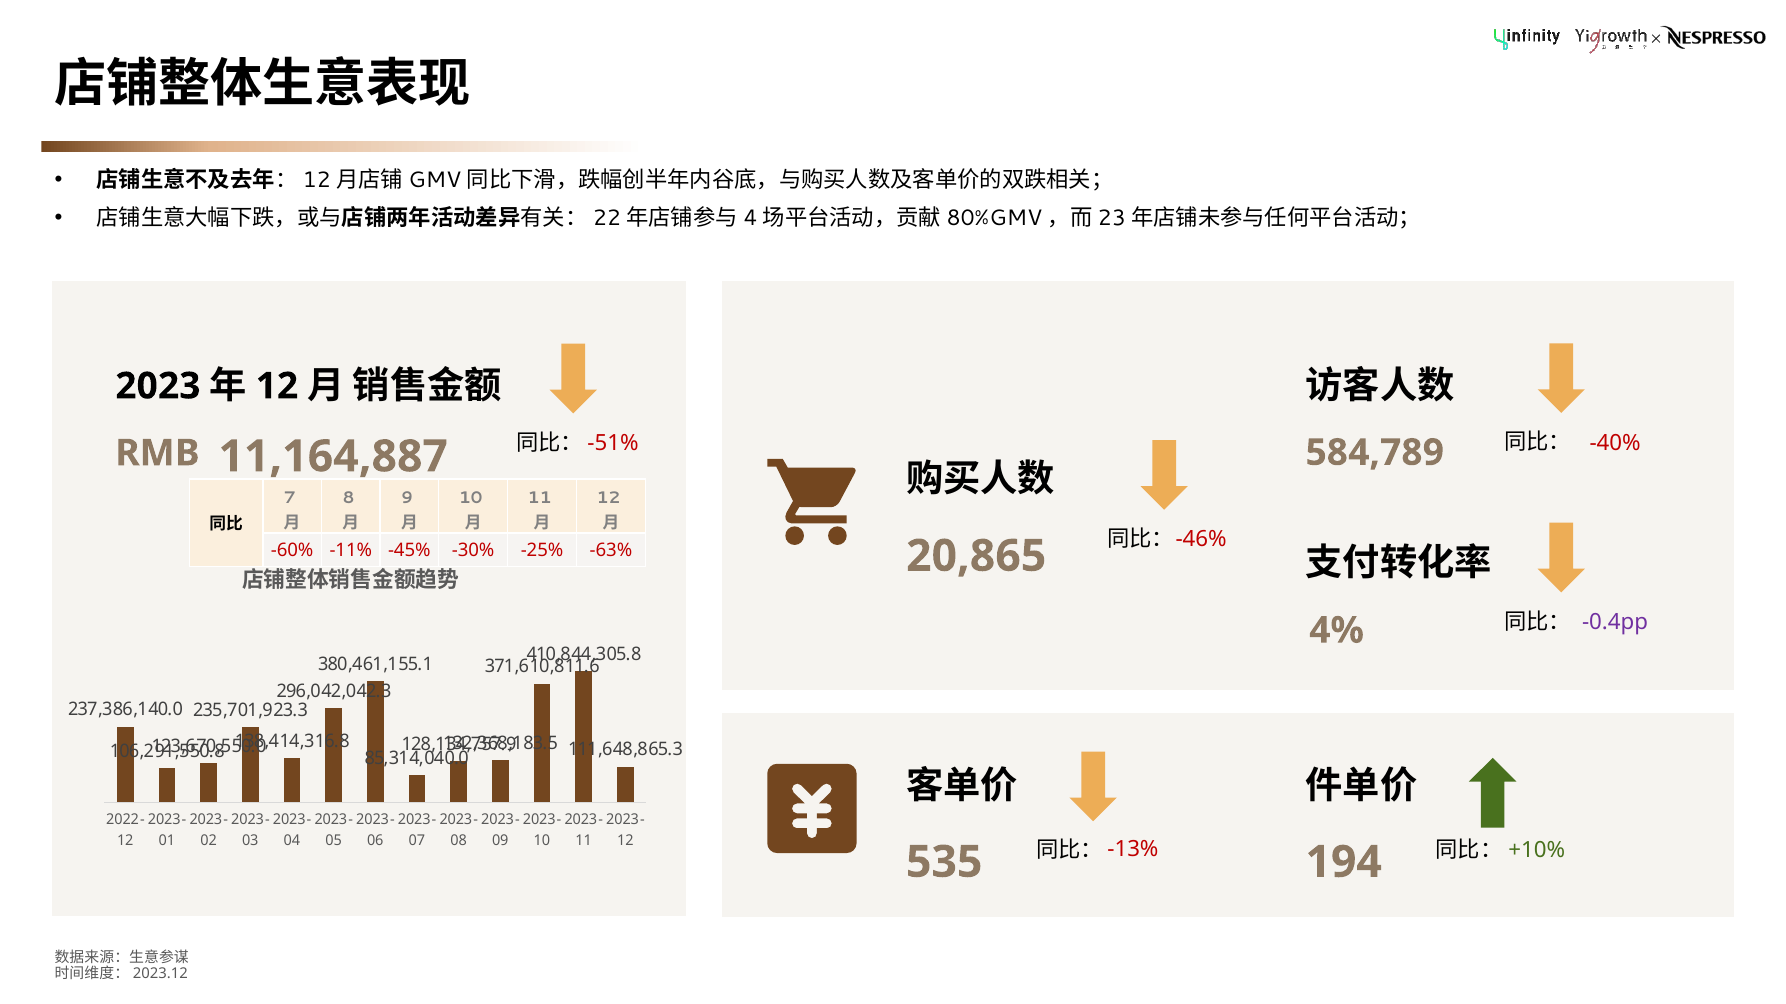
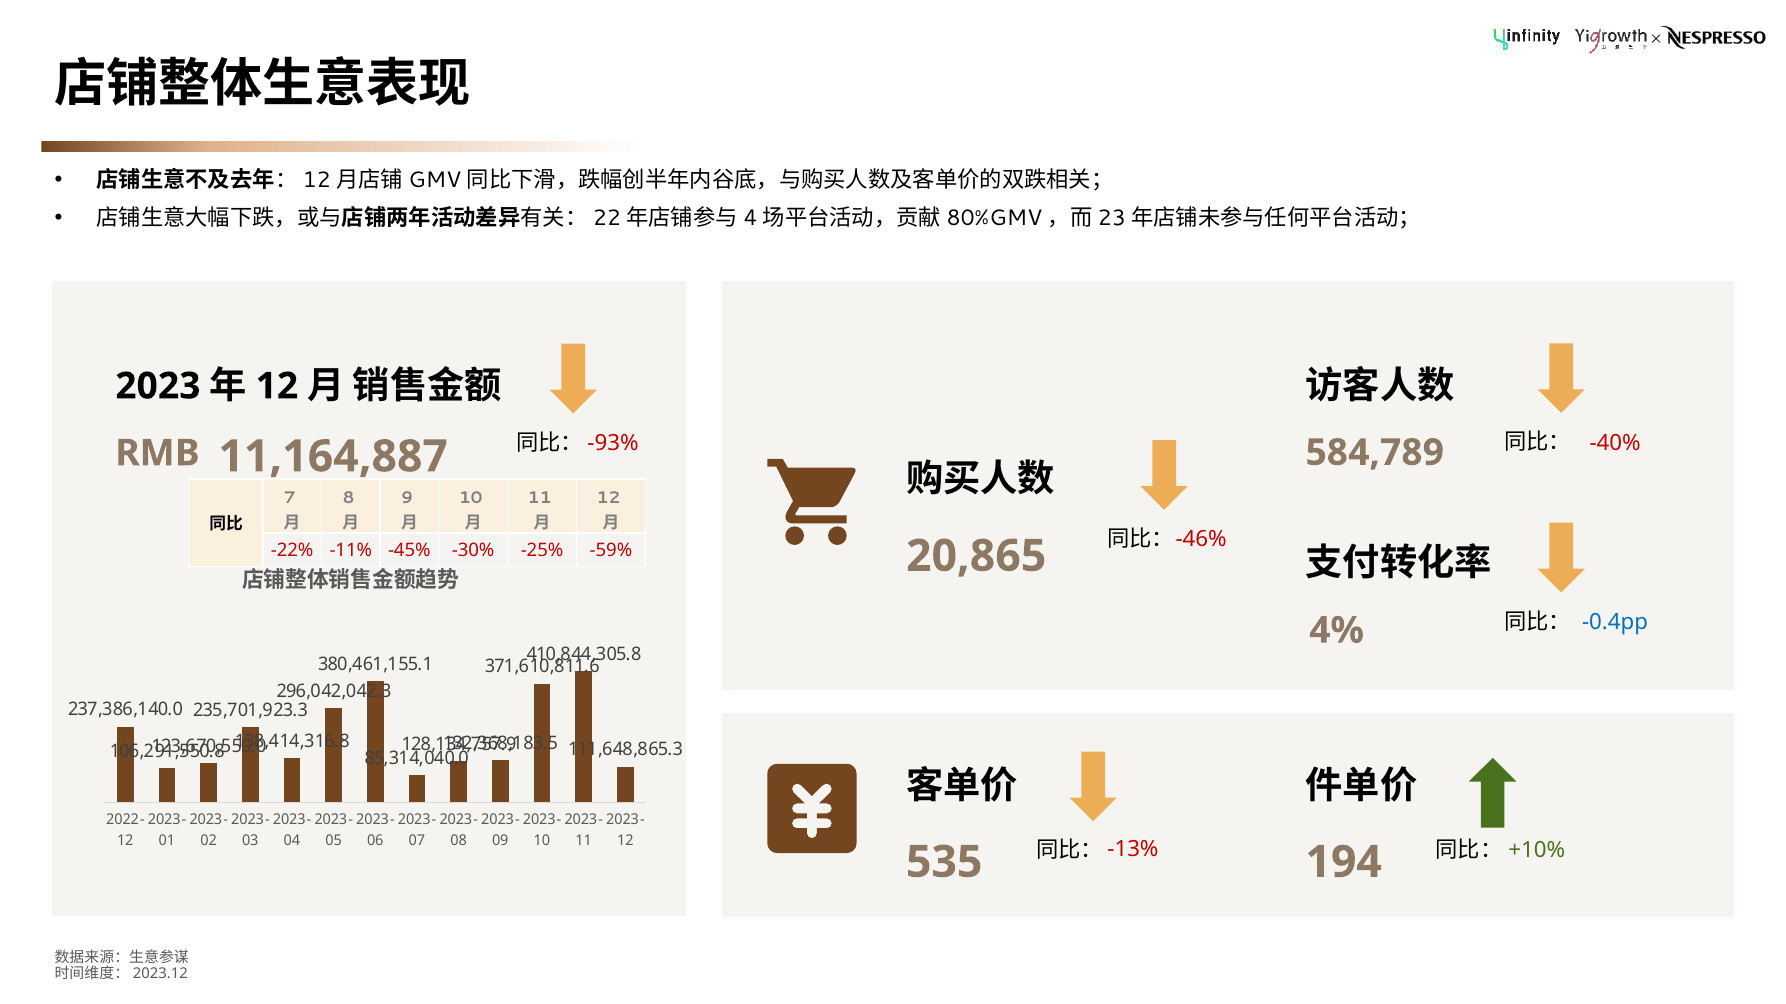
-51%: -51% -> -93% (613, 443)
-60%: -60% -> -22% (292, 551)
-63%: -63% -> -59% (611, 551)
-0.4pp colour: purple -> blue (1615, 622)
